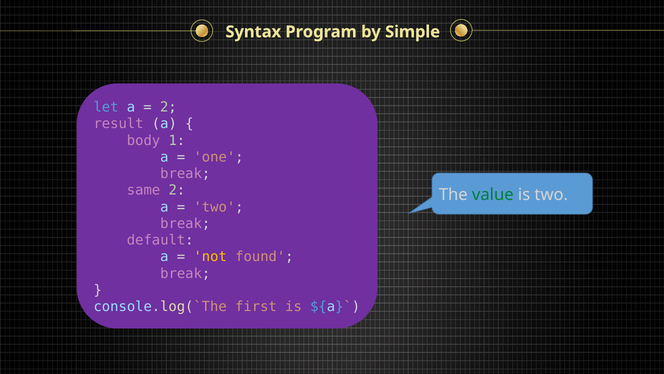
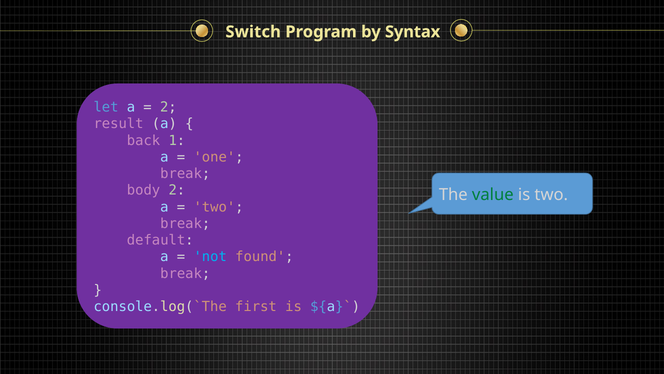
Syntax: Syntax -> Switch (253, 32)
Simple: Simple -> Syntax (413, 32)
body: body -> back (144, 140)
same: same -> body (144, 190)
not colour: yellow -> light blue (210, 256)
